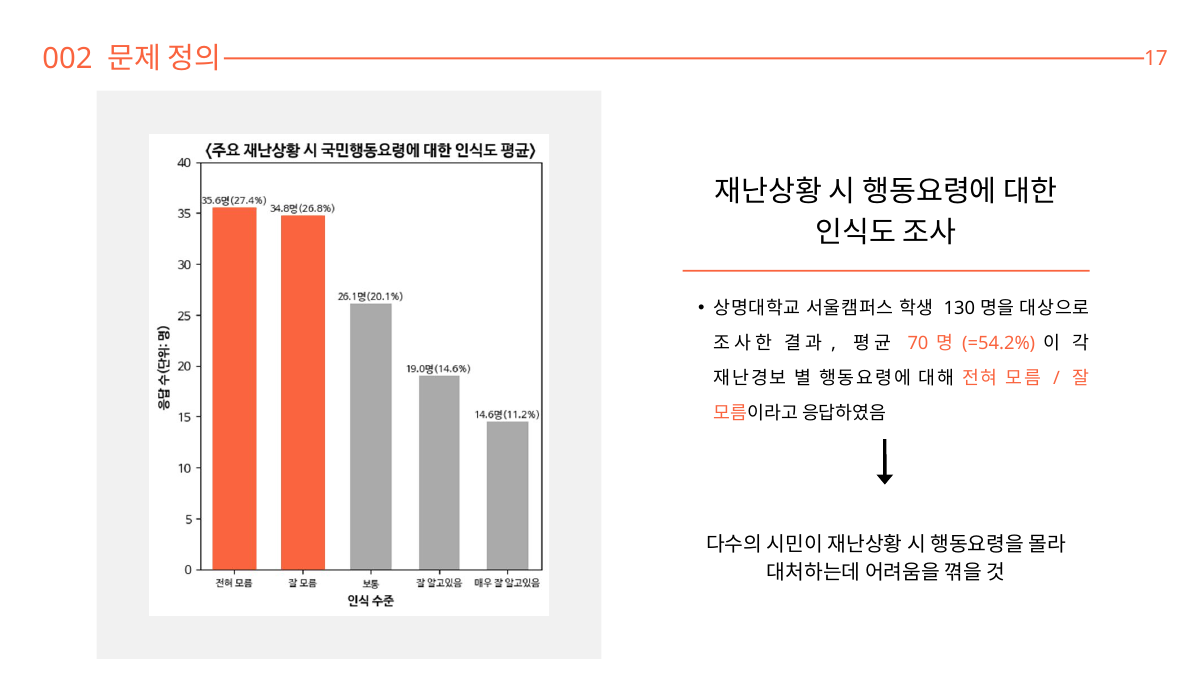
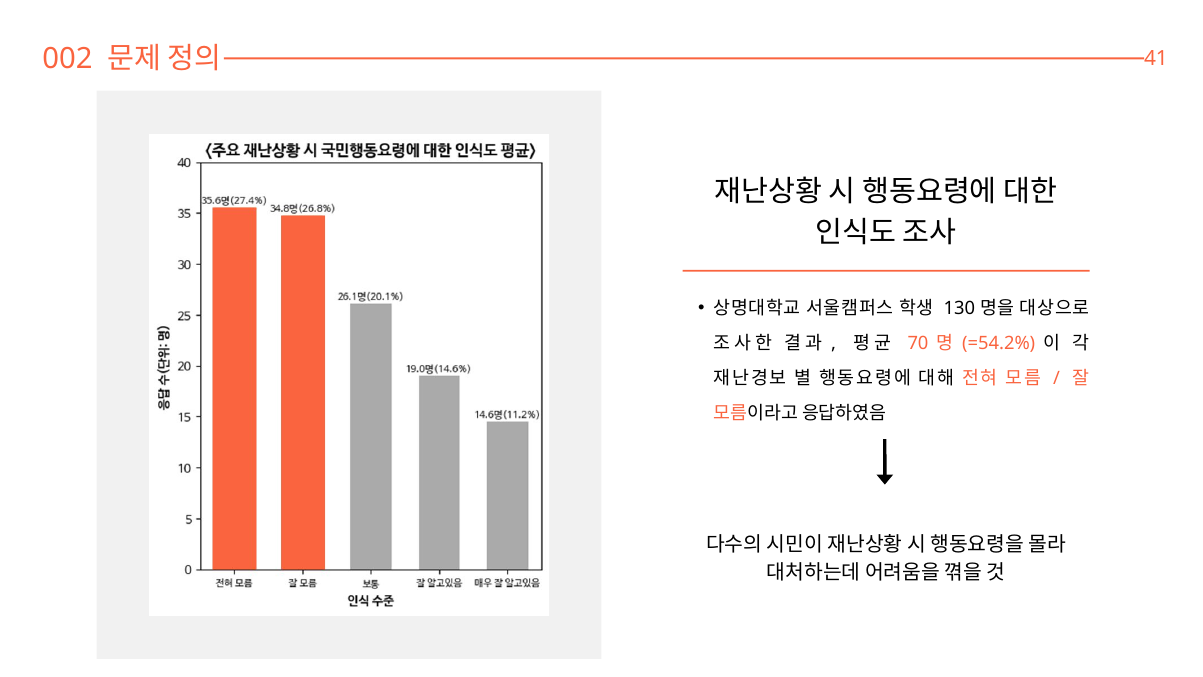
17: 17 -> 41 (1156, 59)
